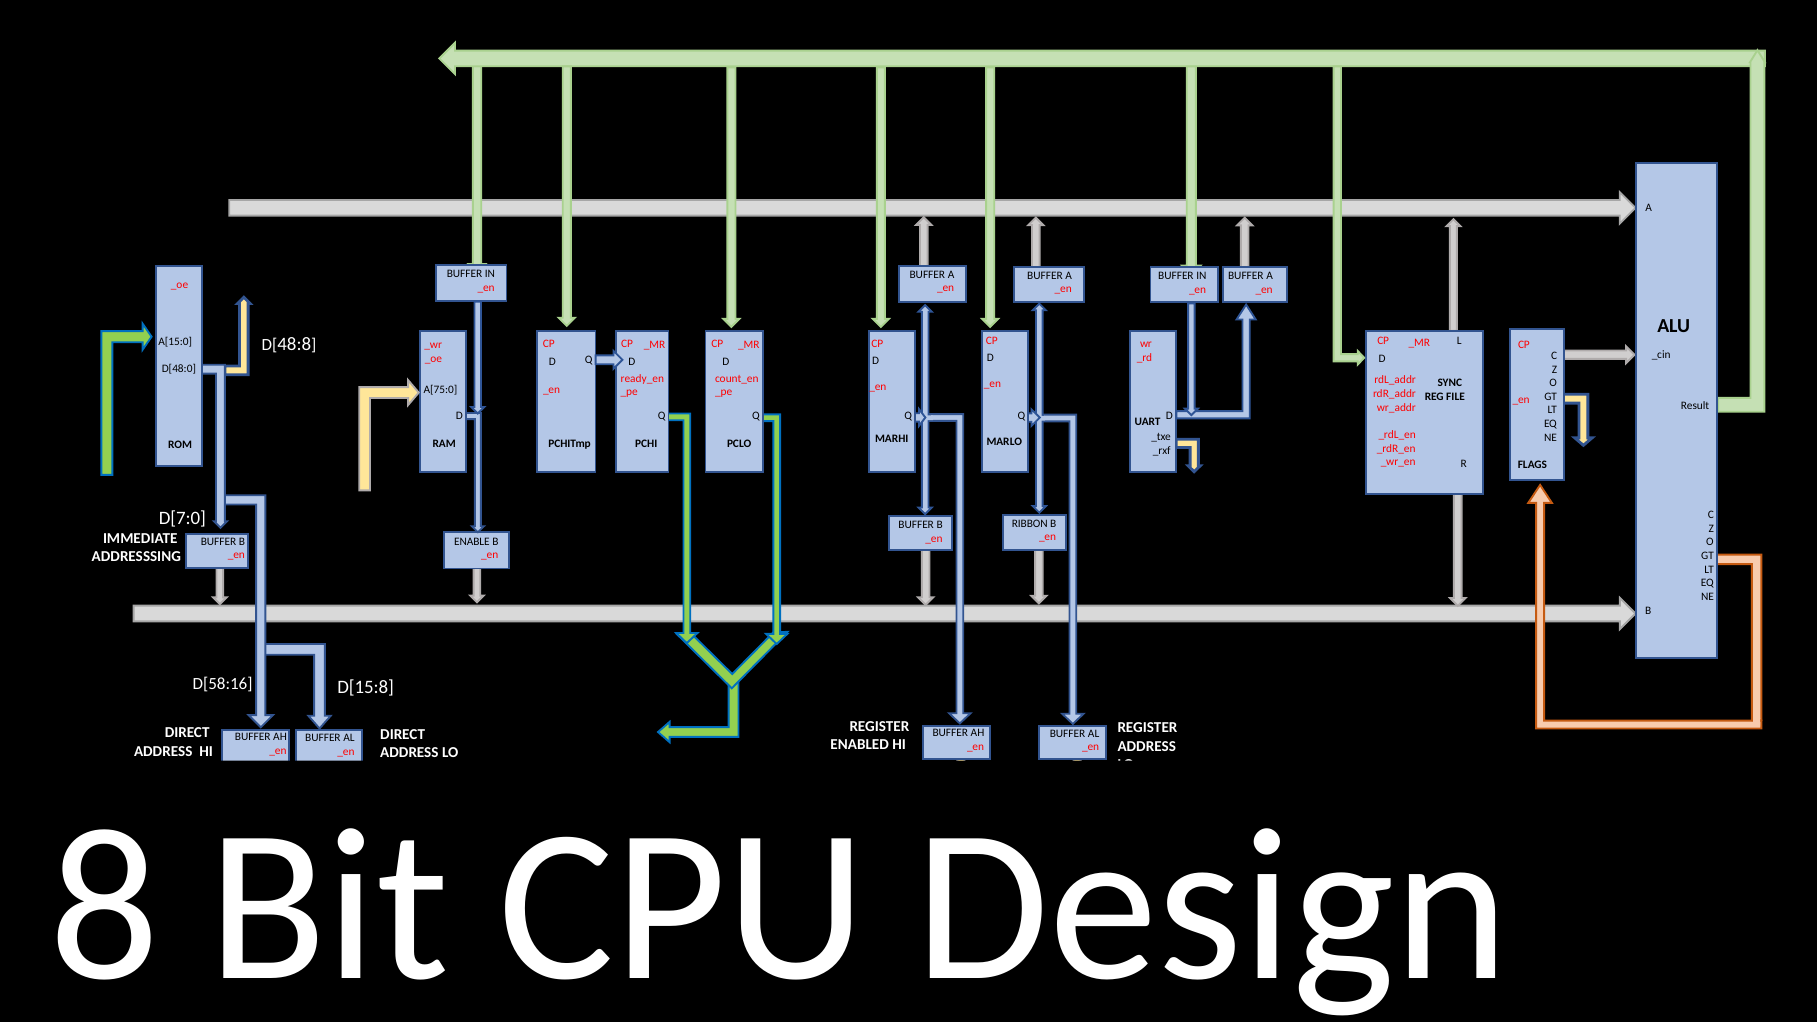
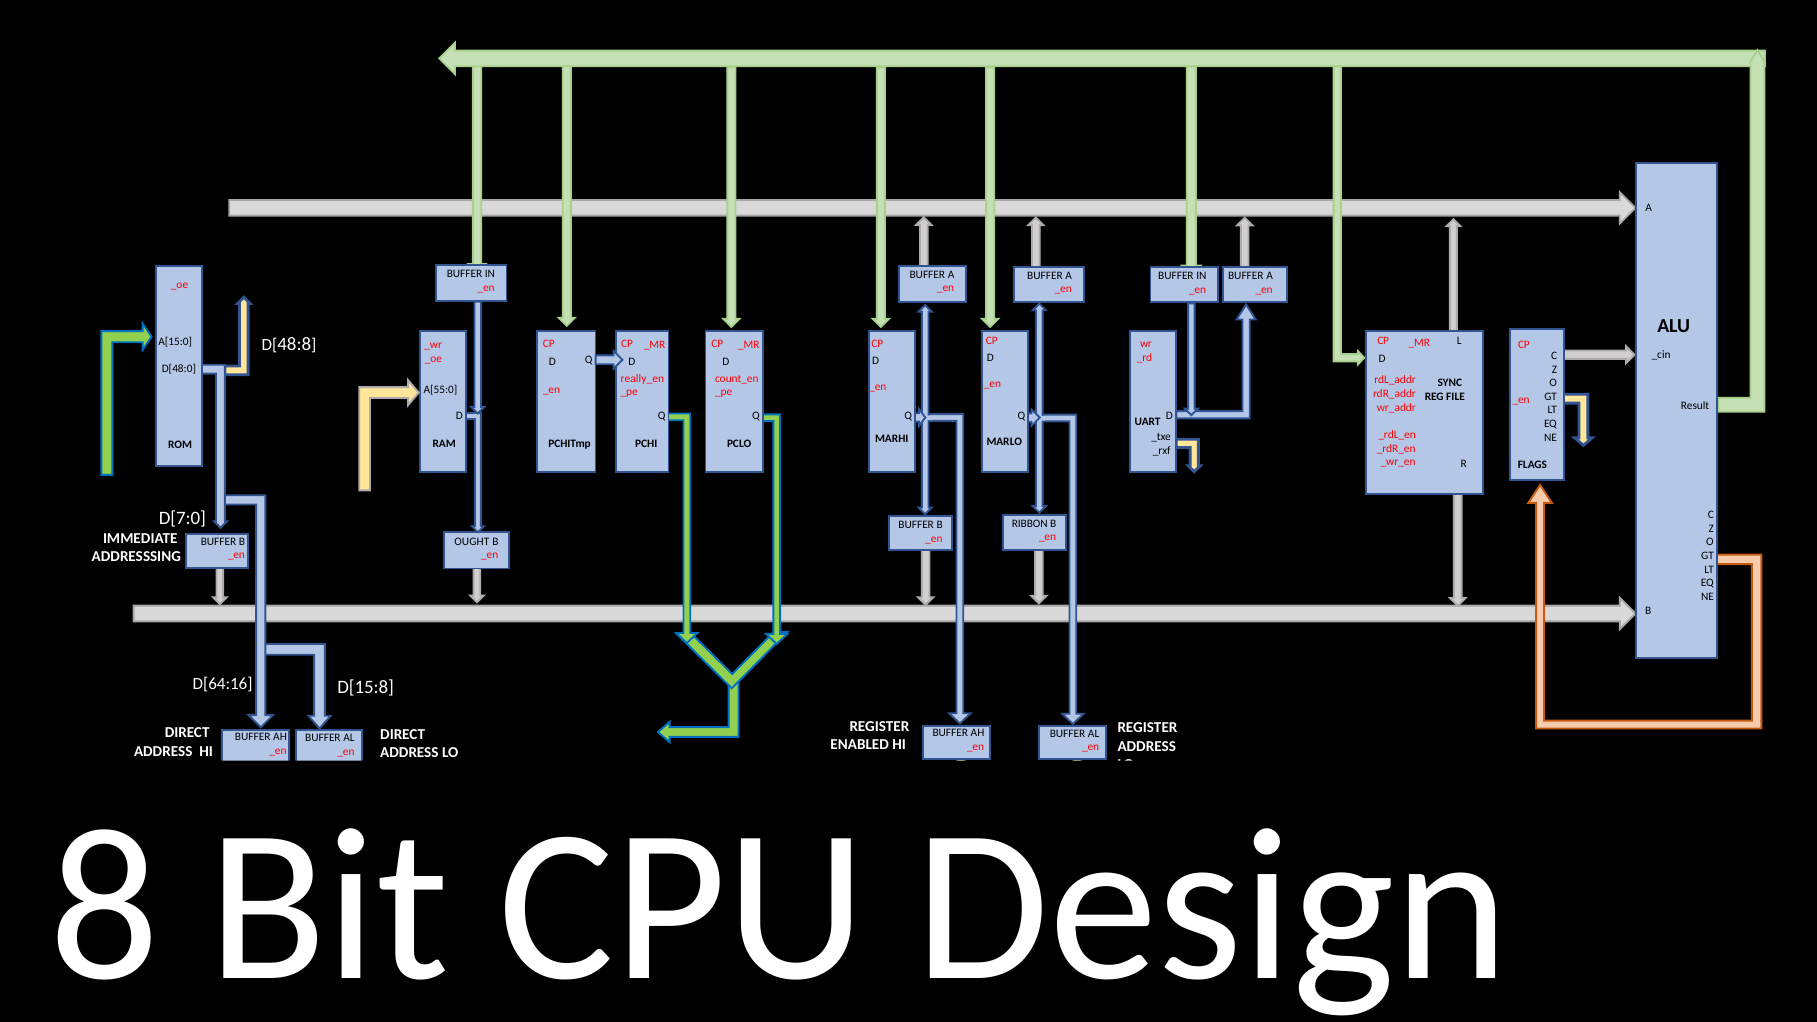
ready_en: ready_en -> really_en (642, 378)
A[75:0: A[75:0 -> A[55:0 (440, 390)
ENABLE: ENABLE -> OUGHT (472, 542)
D[58:16: D[58:16 -> D[64:16 (223, 684)
